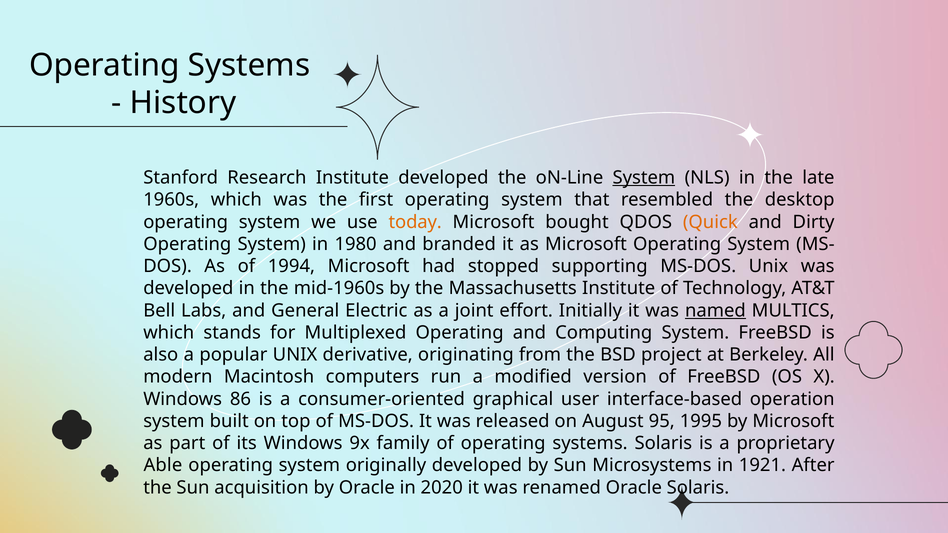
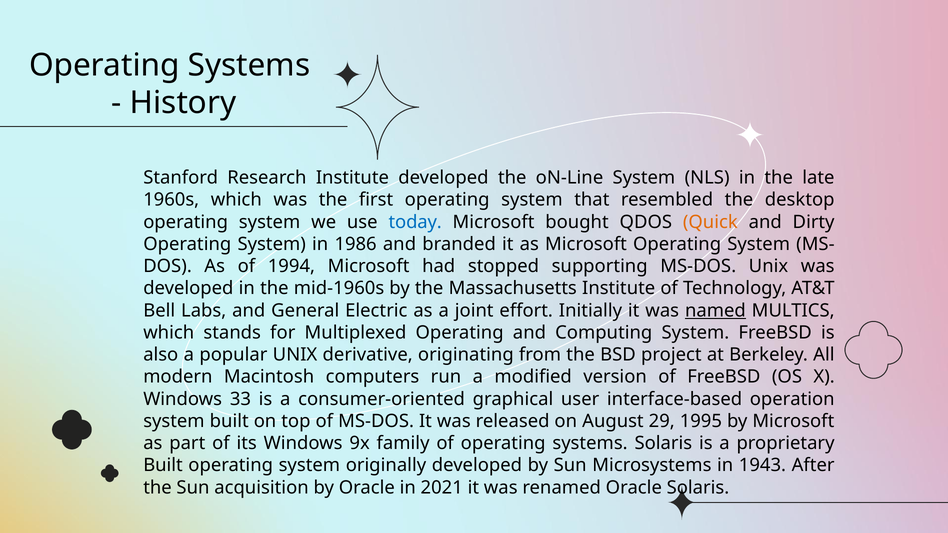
System underline: present -> none (644, 178)
today colour: orange -> blue (415, 222)
1980: 1980 -> 1986 (356, 244)
86: 86 -> 33 (240, 399)
95: 95 -> 29 (662, 421)
Able: Able -> Built (163, 466)
1921: 1921 -> 1943 (762, 466)
2020: 2020 -> 2021 (442, 488)
